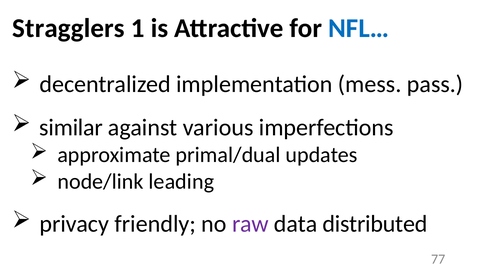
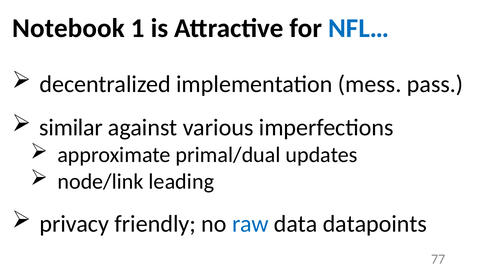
Stragglers: Stragglers -> Notebook (69, 28)
raw colour: purple -> blue (250, 224)
distributed: distributed -> datapoints (375, 224)
